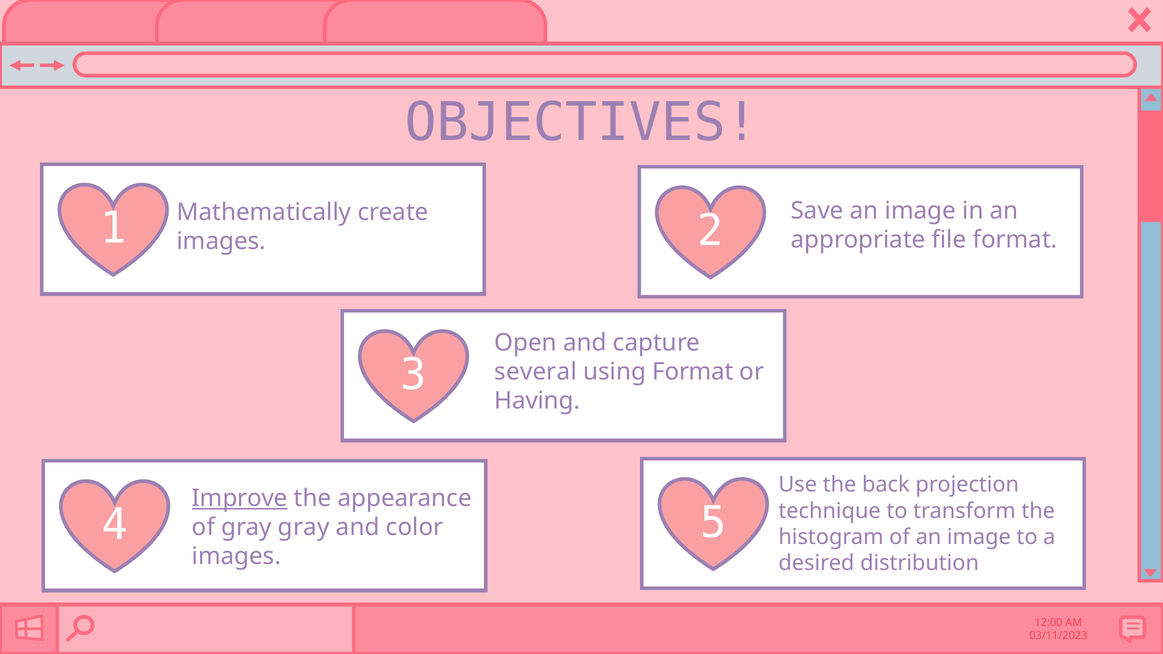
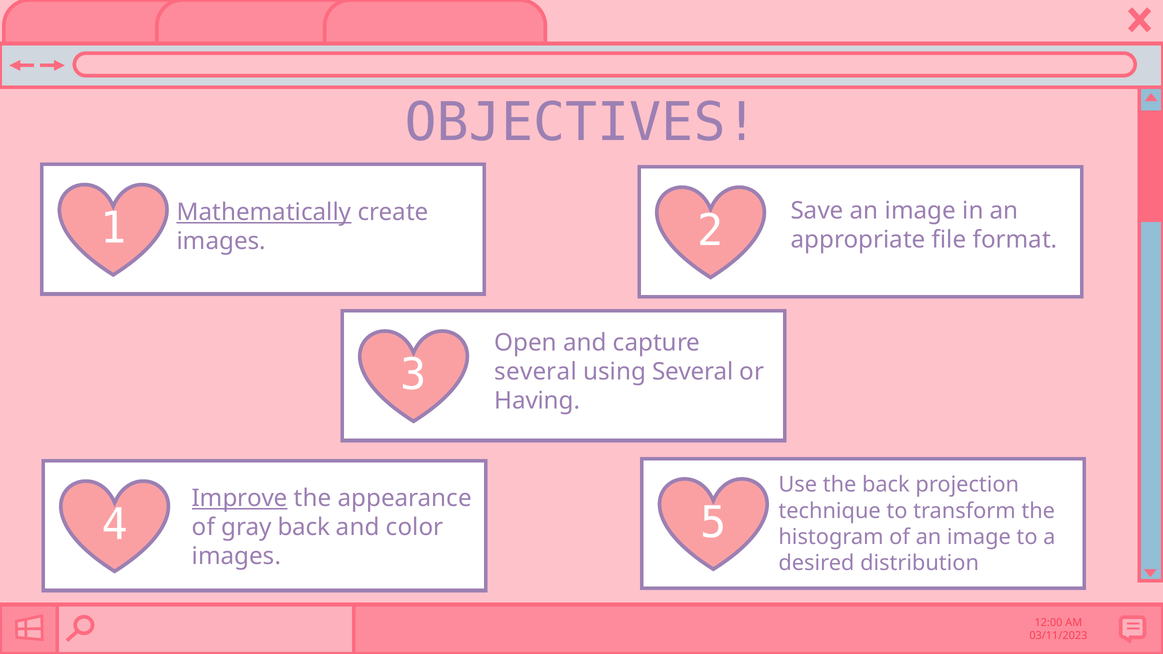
Mathematically underline: none -> present (264, 212)
using Format: Format -> Several (693, 372)
gray gray: gray -> back (304, 528)
